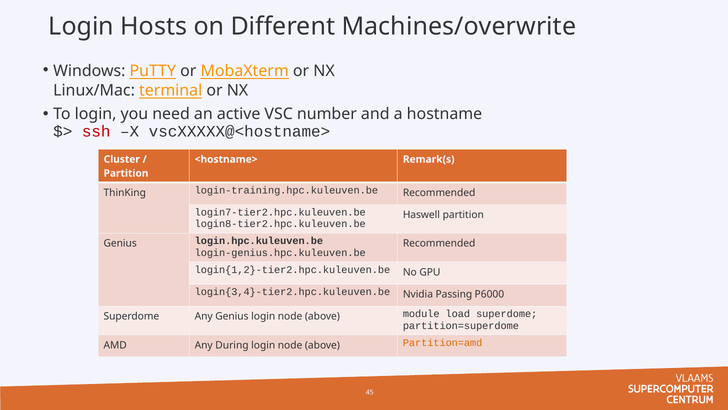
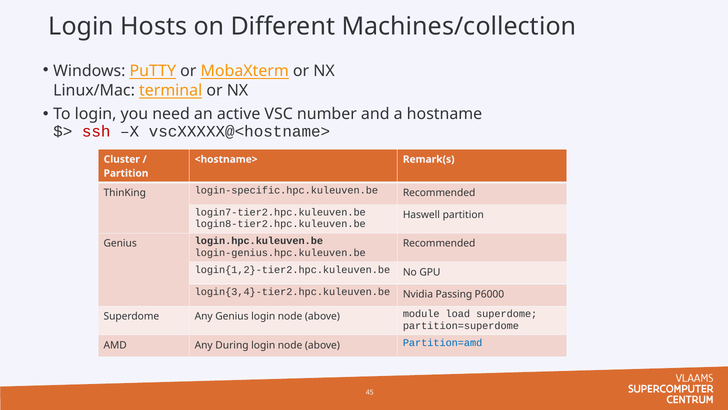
Machines/overwrite: Machines/overwrite -> Machines/collection (459, 26)
login-training.hpc.kuleuven.be: login-training.hpc.kuleuven.be -> login-specific.hpc.kuleuven.be (286, 190)
Partition=amd colour: orange -> blue (443, 342)
